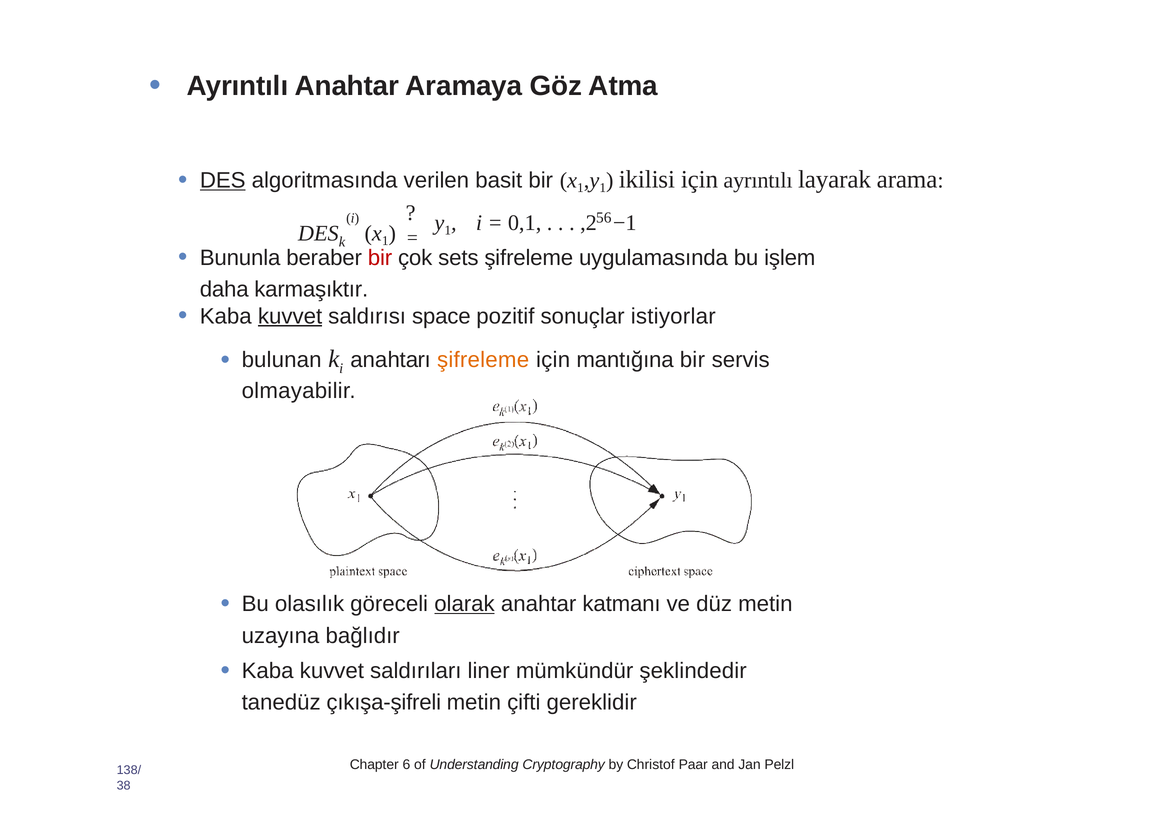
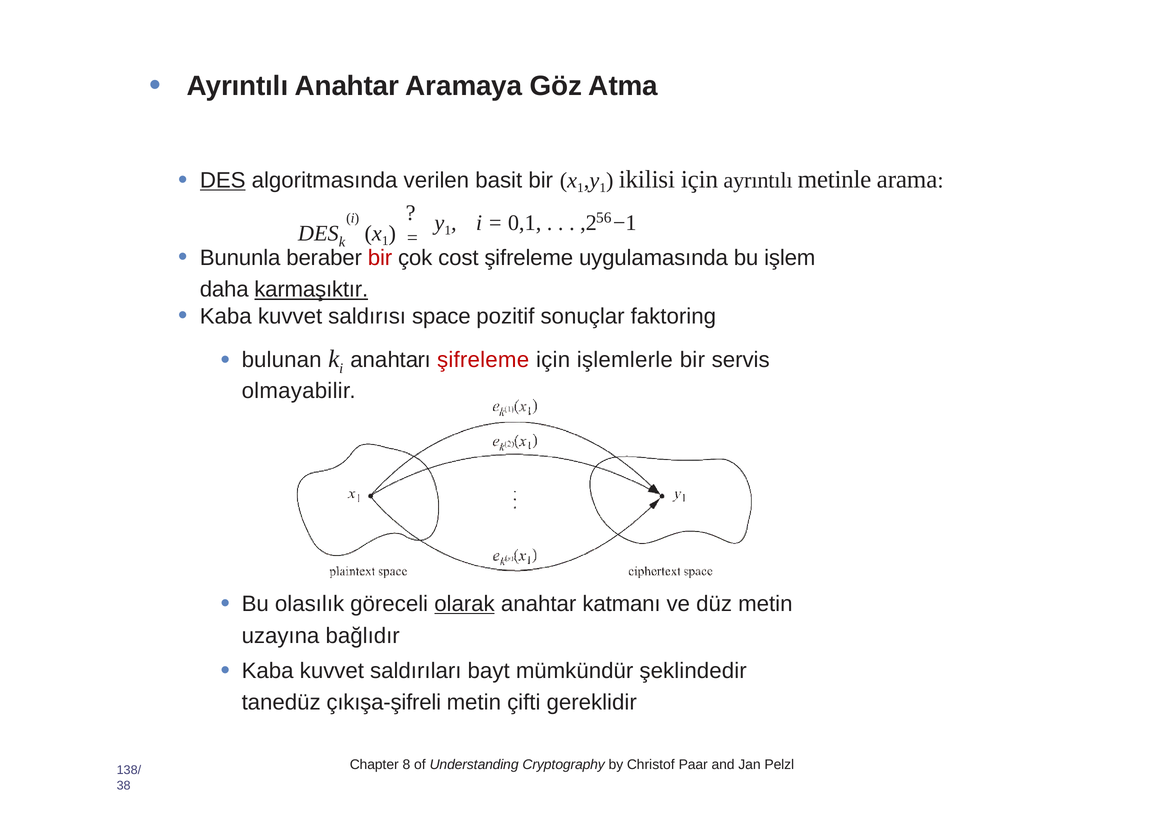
layarak: layarak -> metinle (835, 180)
sets: sets -> cost (458, 258)
karmaşıktır underline: none -> present (311, 290)
kuvvet underline: present -> none (290, 317)
istiyorlar: istiyorlar -> faktoring (673, 317)
şifreleme colour: orange -> red (483, 360)
mantığına: mantığına -> işlemlerle (625, 360)
liner: liner -> bayt (489, 671)
6: 6 -> 8 (406, 765)
